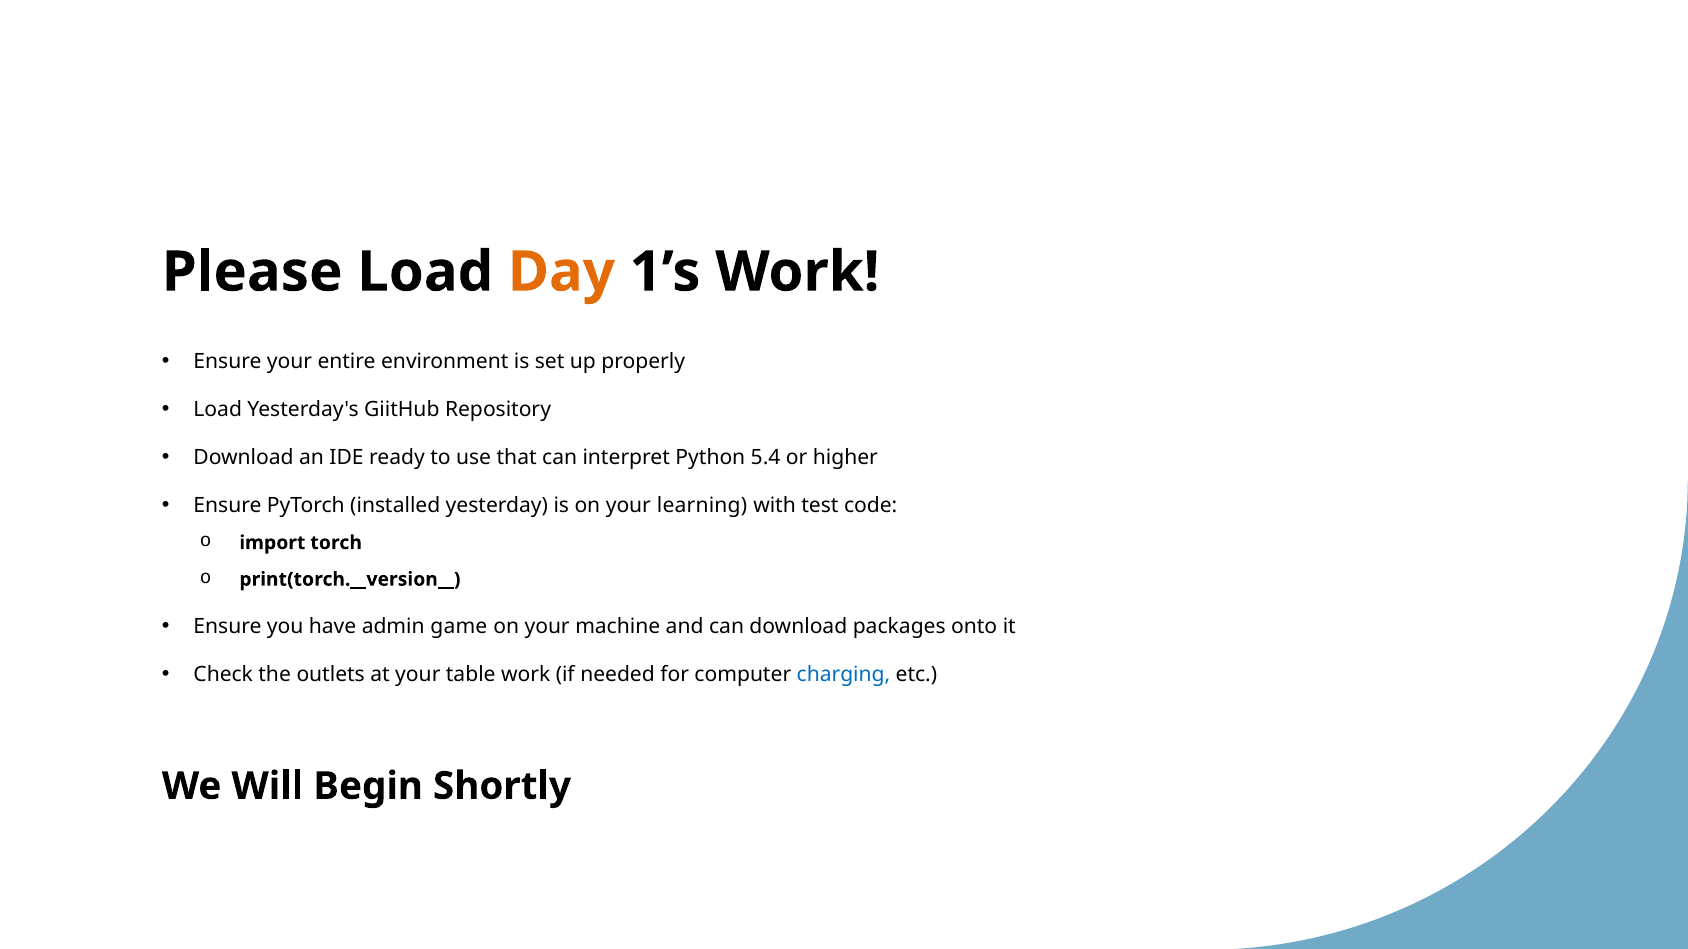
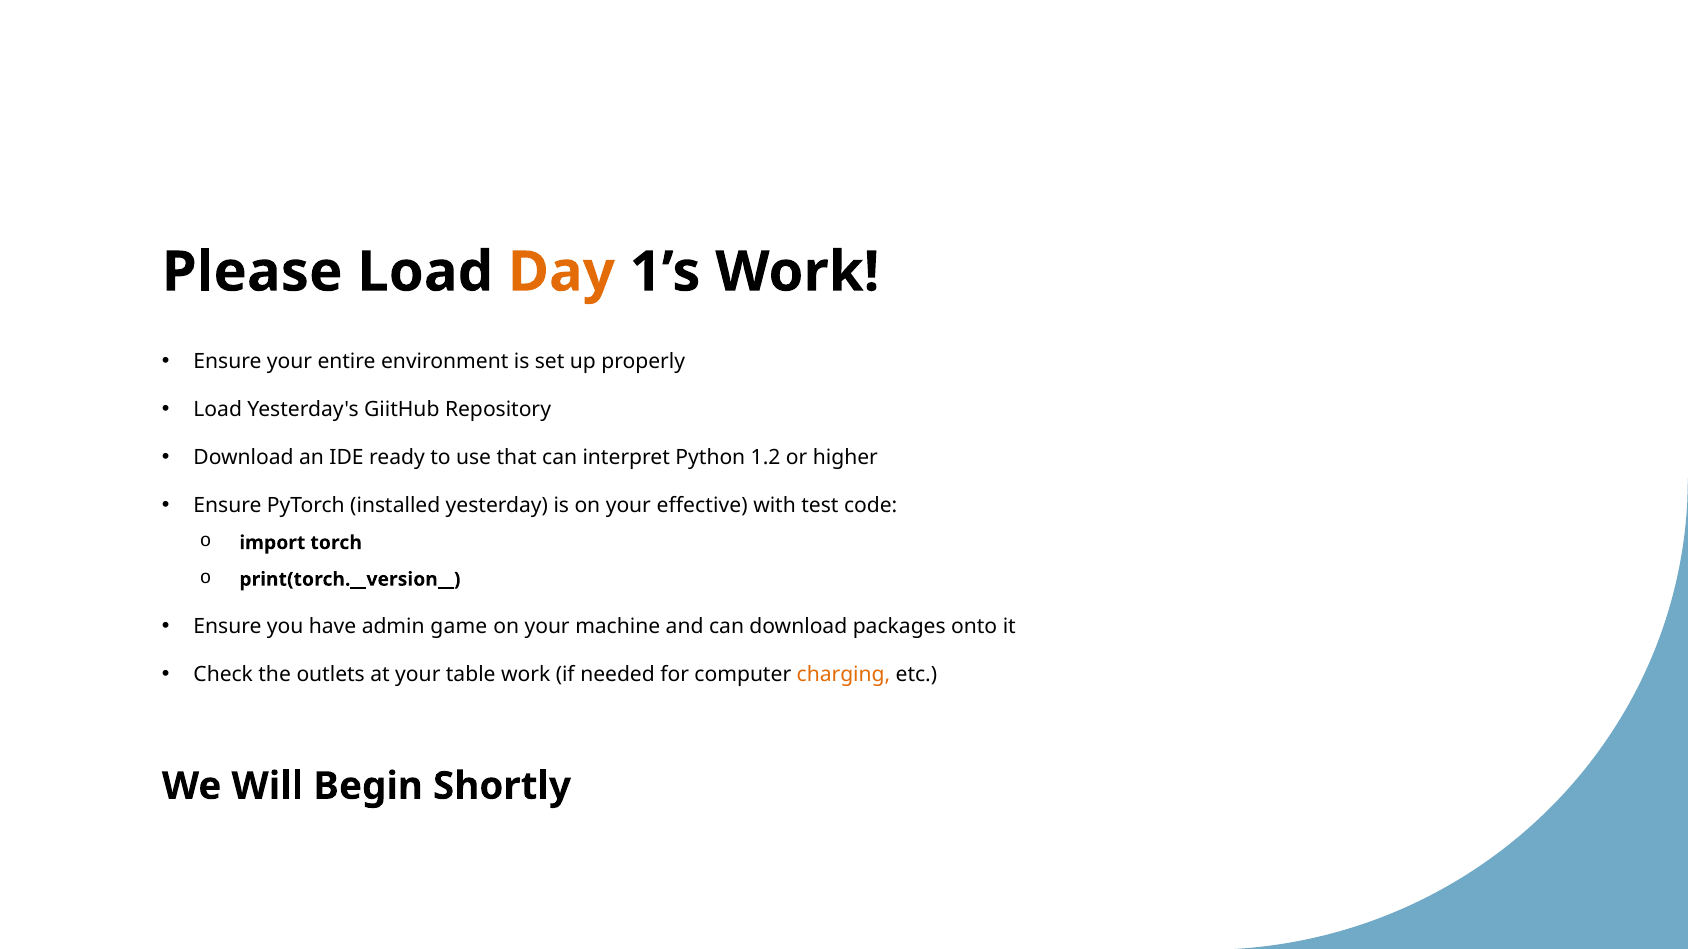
5.4: 5.4 -> 1.2 (766, 457)
learning: learning -> effective (702, 505)
charging colour: blue -> orange (843, 675)
